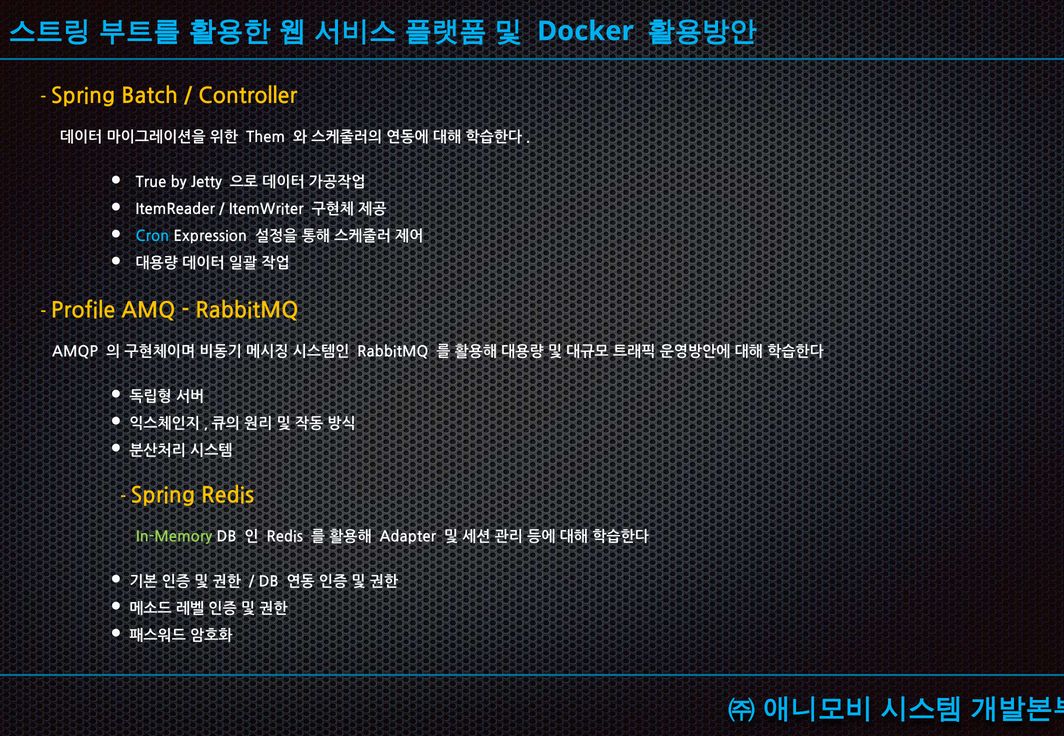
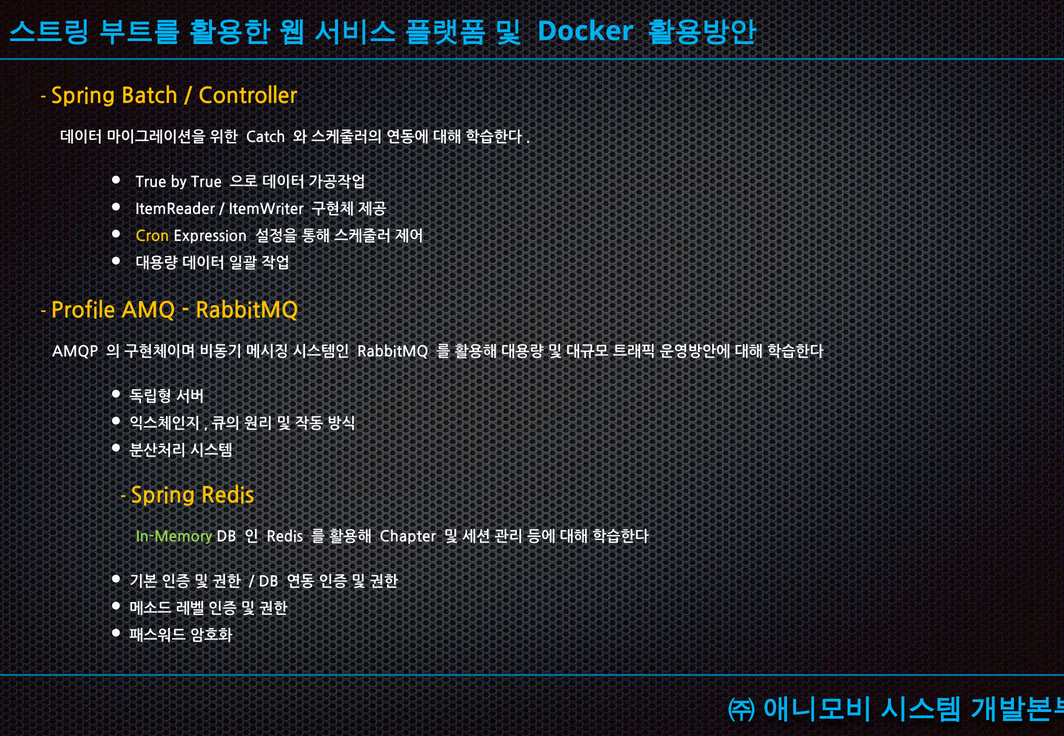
Them: Them -> Catch (266, 137)
by Jetty: Jetty -> True (206, 183)
Cron colour: light blue -> yellow (152, 237)
Adapter: Adapter -> Chapter (408, 537)
